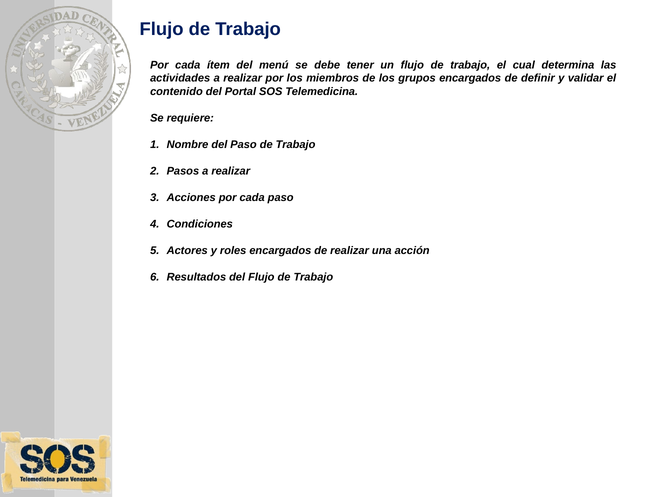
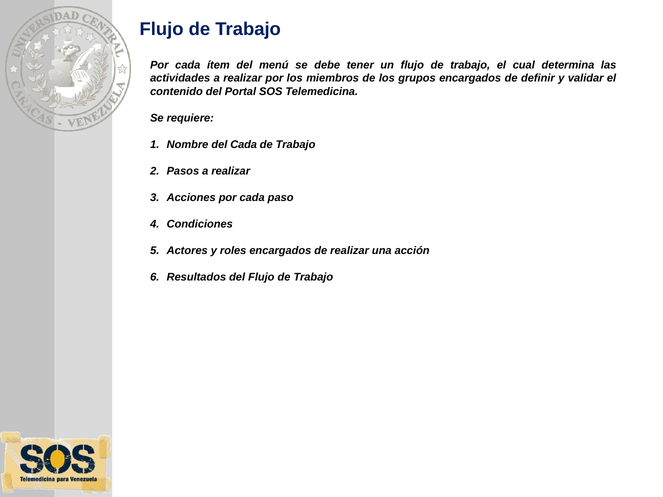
del Paso: Paso -> Cada (244, 145)
